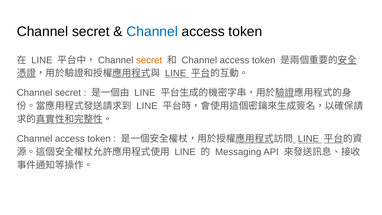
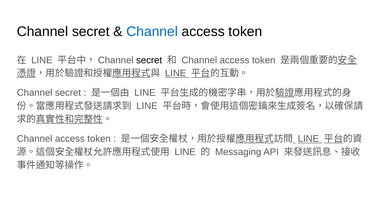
secret colour: orange -> black (149, 60)
